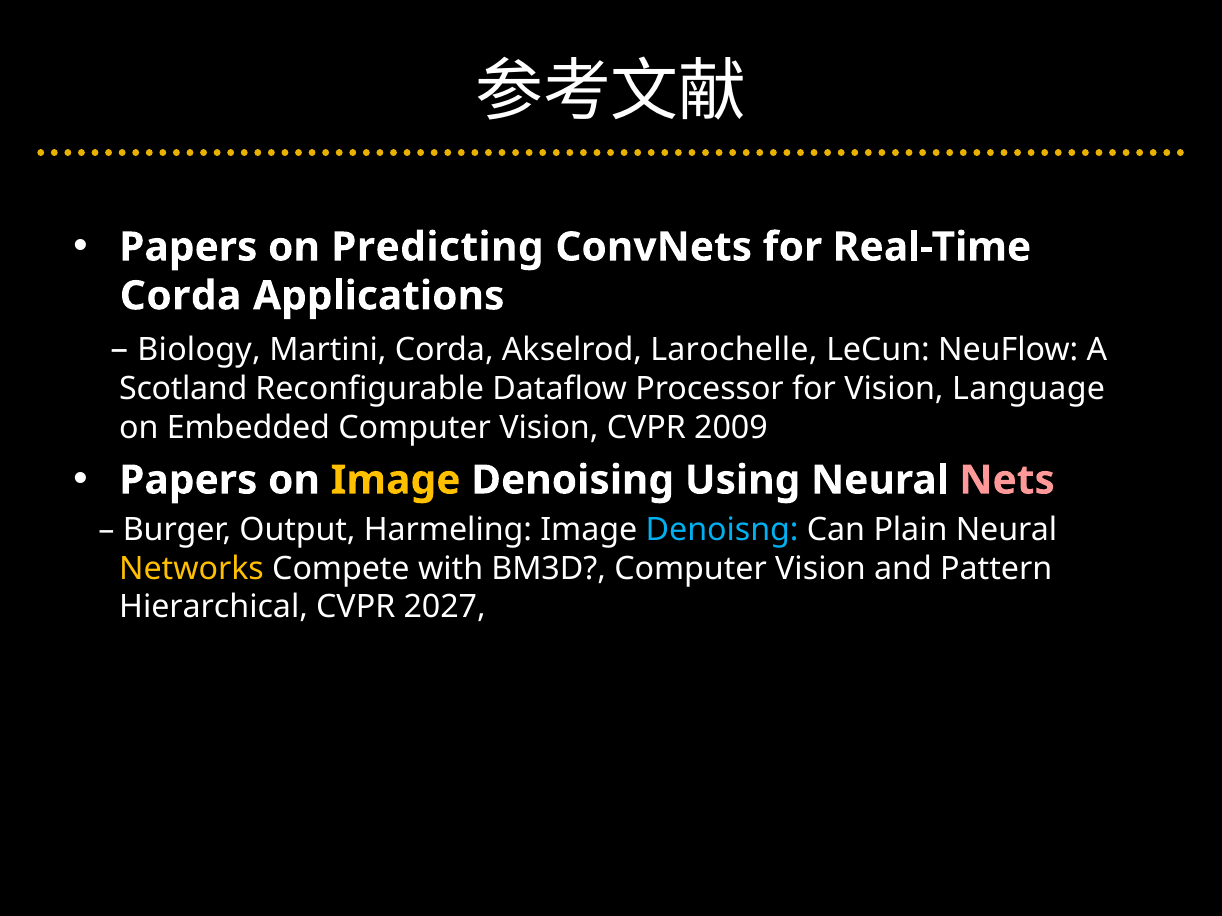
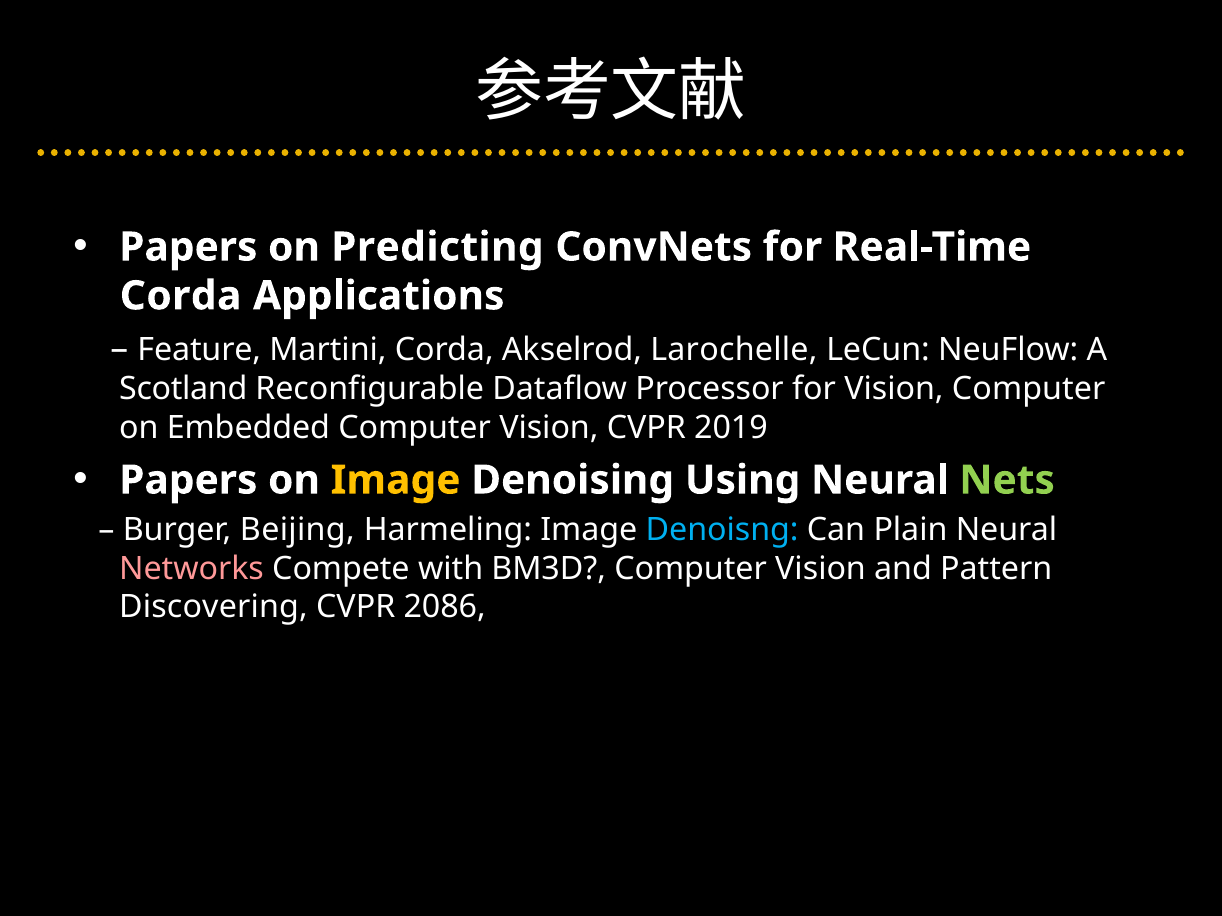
Biology: Biology -> Feature (199, 350)
Vision Language: Language -> Computer (1029, 389)
2009: 2009 -> 2019 (731, 428)
Nets colour: pink -> light green (1007, 480)
Output: Output -> Beijing (297, 530)
Networks colour: yellow -> pink (192, 569)
Hierarchical: Hierarchical -> Discovering (213, 607)
2027: 2027 -> 2086 (445, 607)
